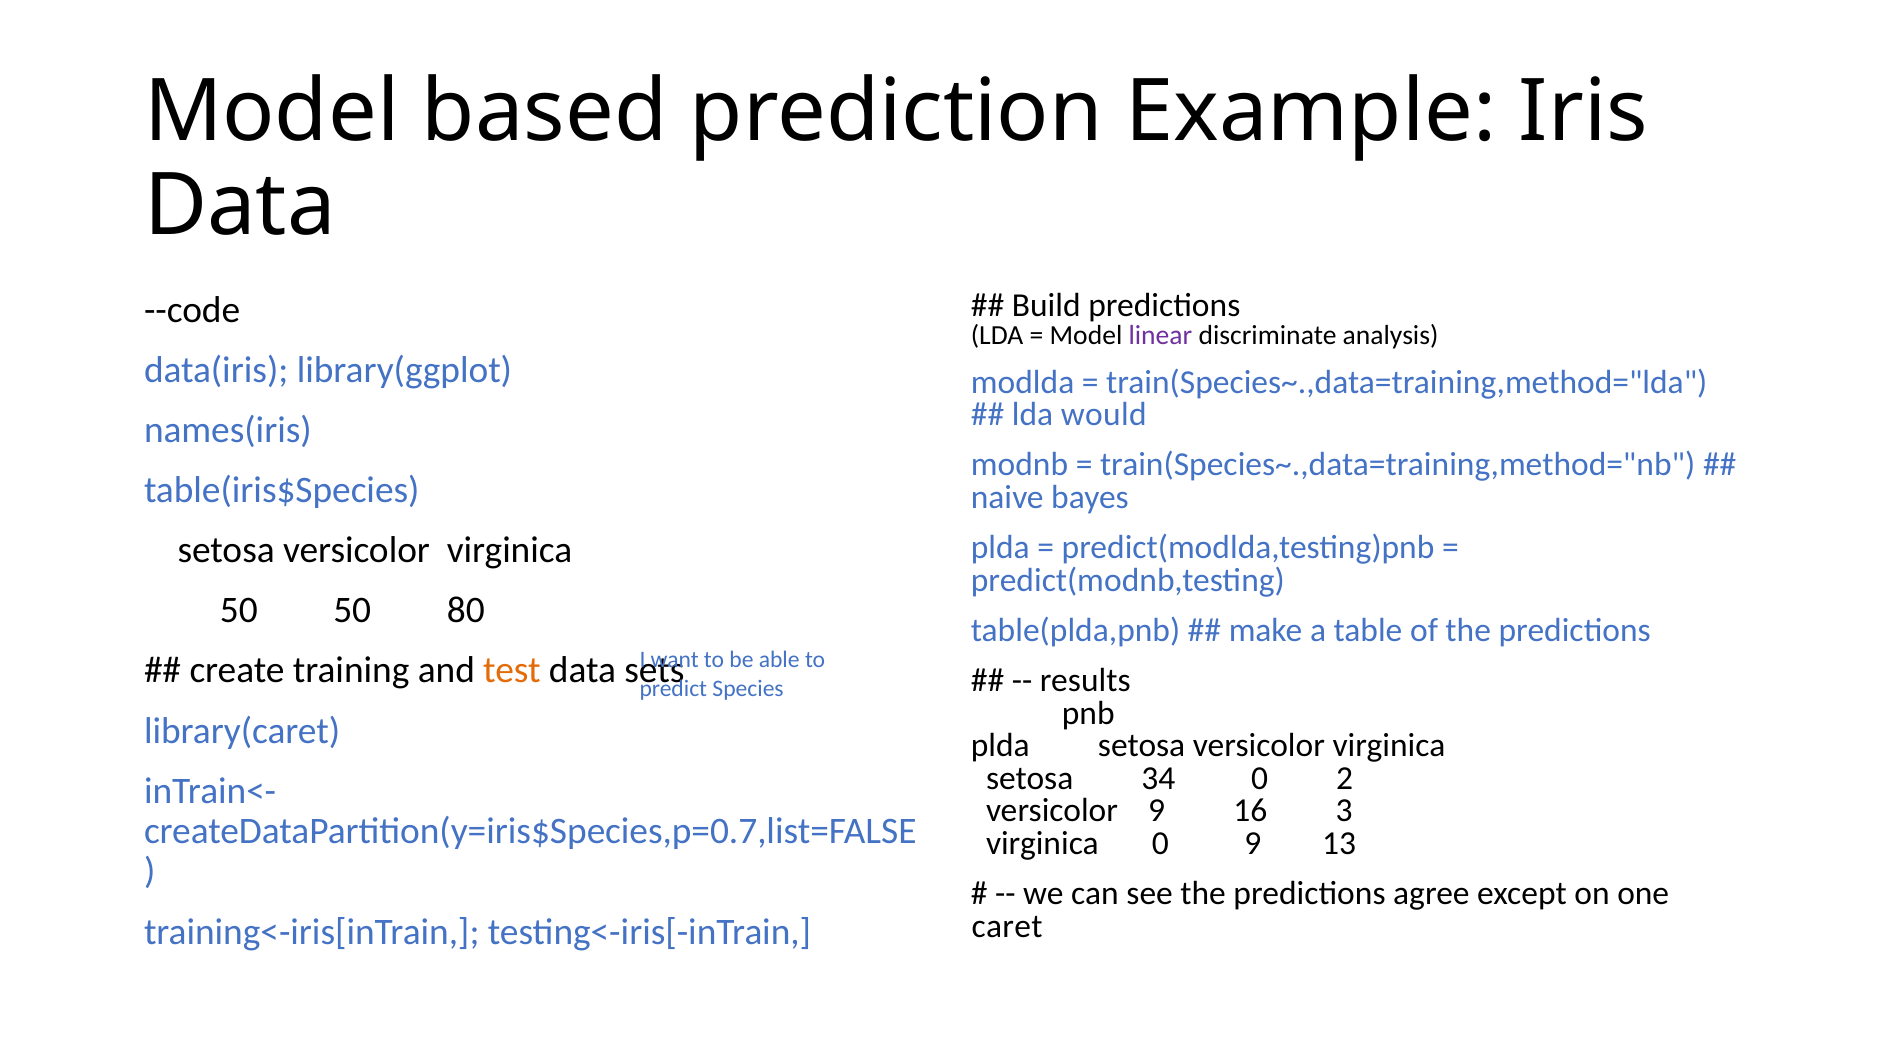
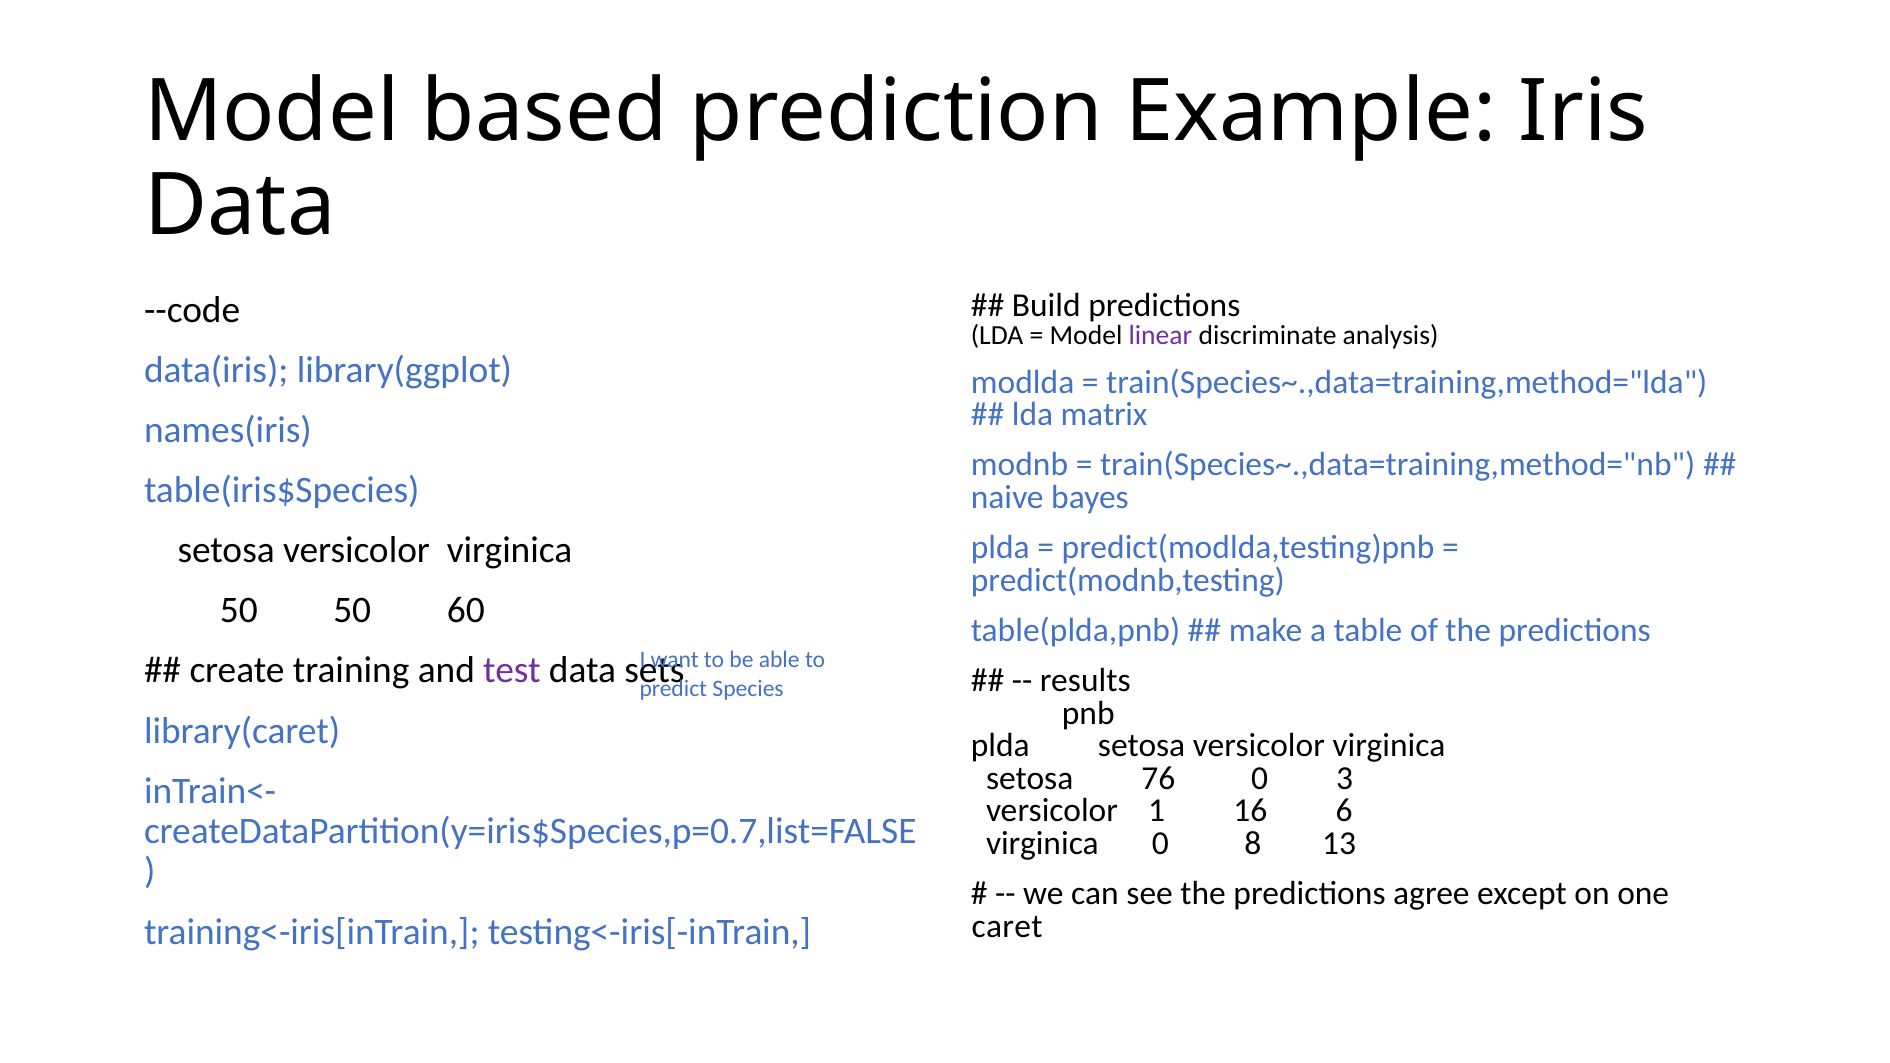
would: would -> matrix (1104, 415)
80: 80 -> 60 (466, 611)
test colour: orange -> purple (512, 671)
34: 34 -> 76 (1158, 778)
2: 2 -> 3 (1345, 778)
versicolor 9: 9 -> 1 (1157, 811)
3: 3 -> 6 (1344, 811)
0 9: 9 -> 8 (1253, 843)
